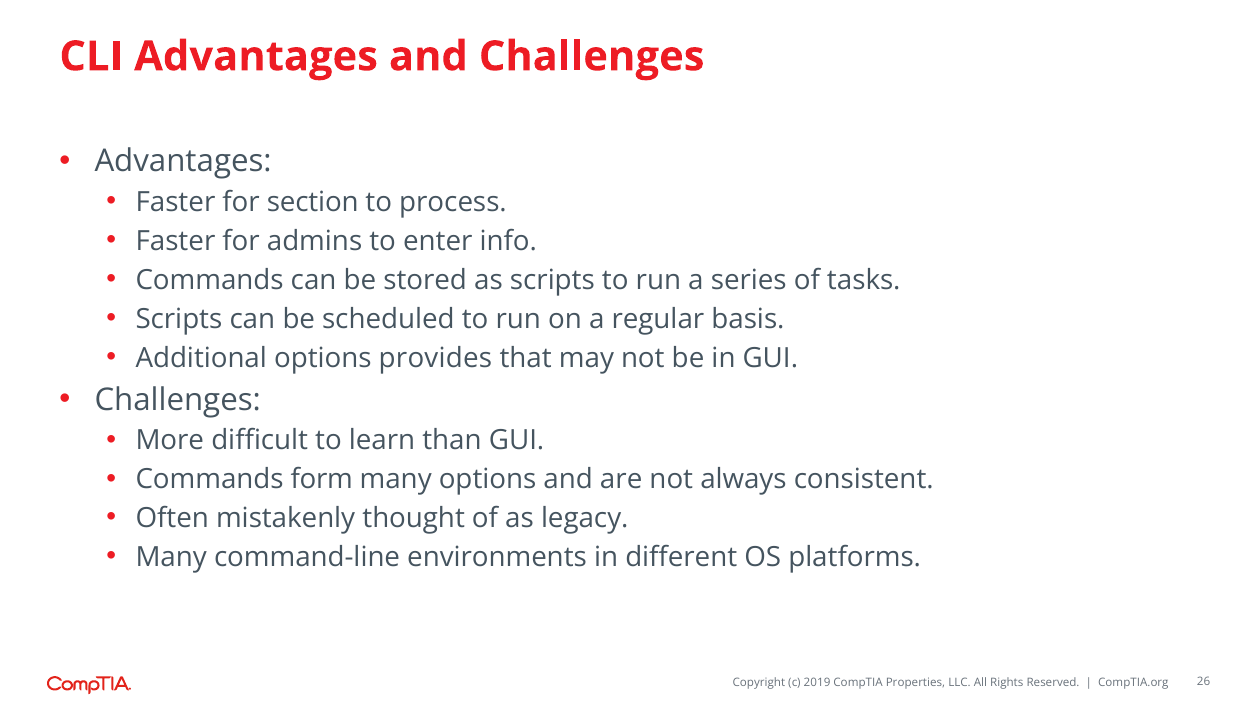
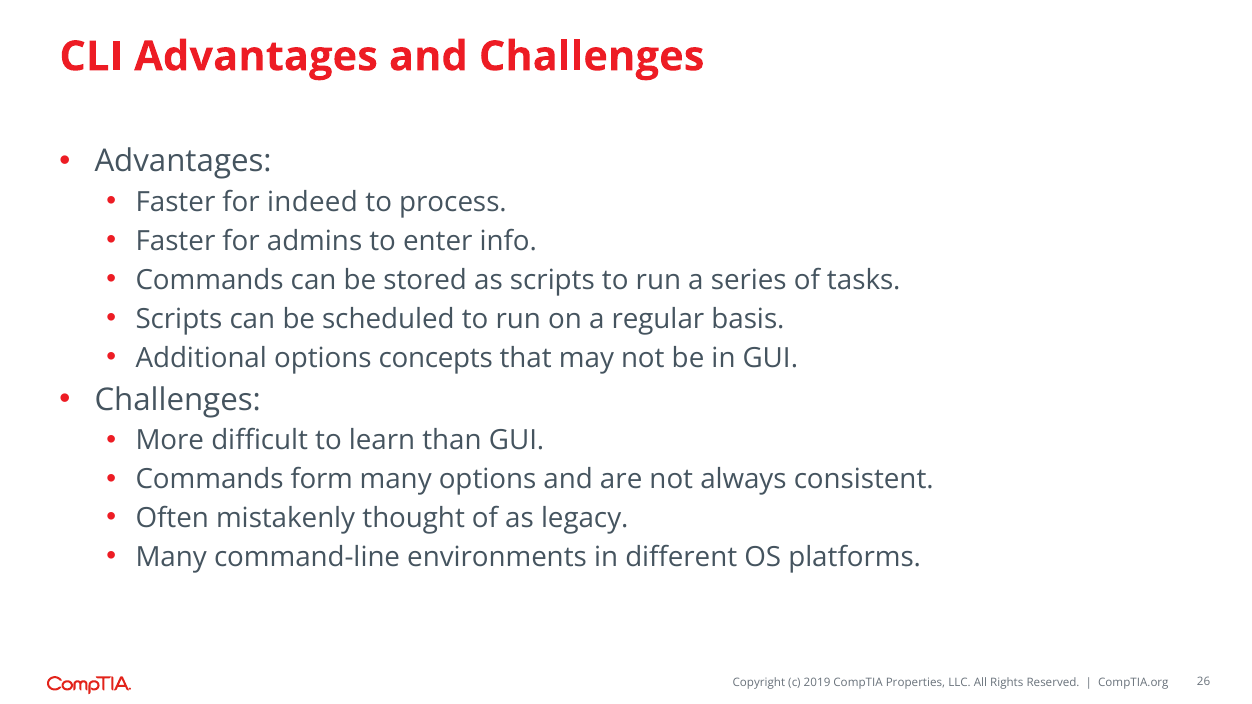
section: section -> indeed (313, 202)
provides: provides -> concepts (436, 358)
